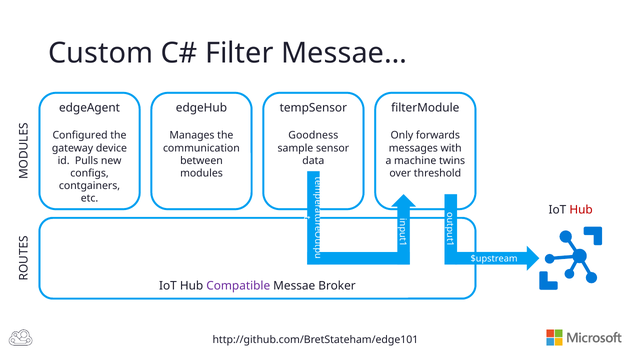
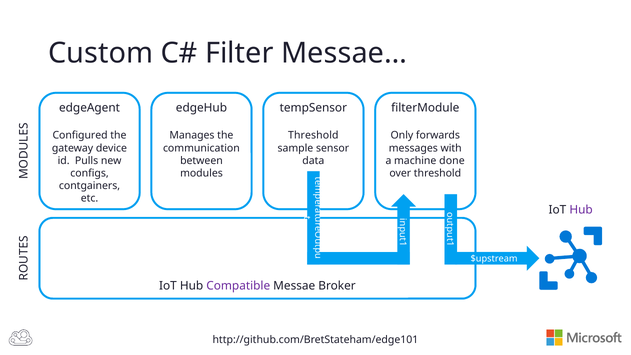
Goodness: Goodness -> Threshold (313, 135)
twins: twins -> done (452, 161)
Hub colour: red -> purple (581, 210)
